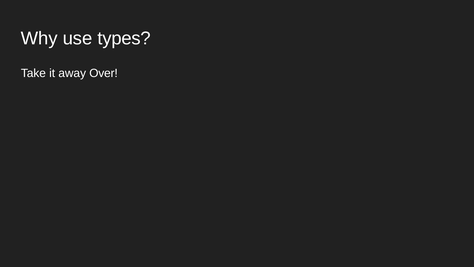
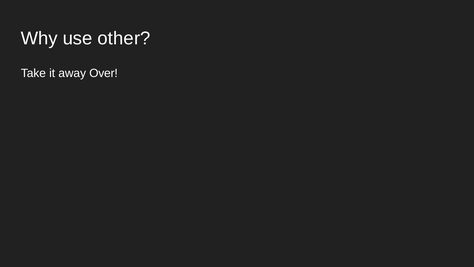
types: types -> other (124, 38)
